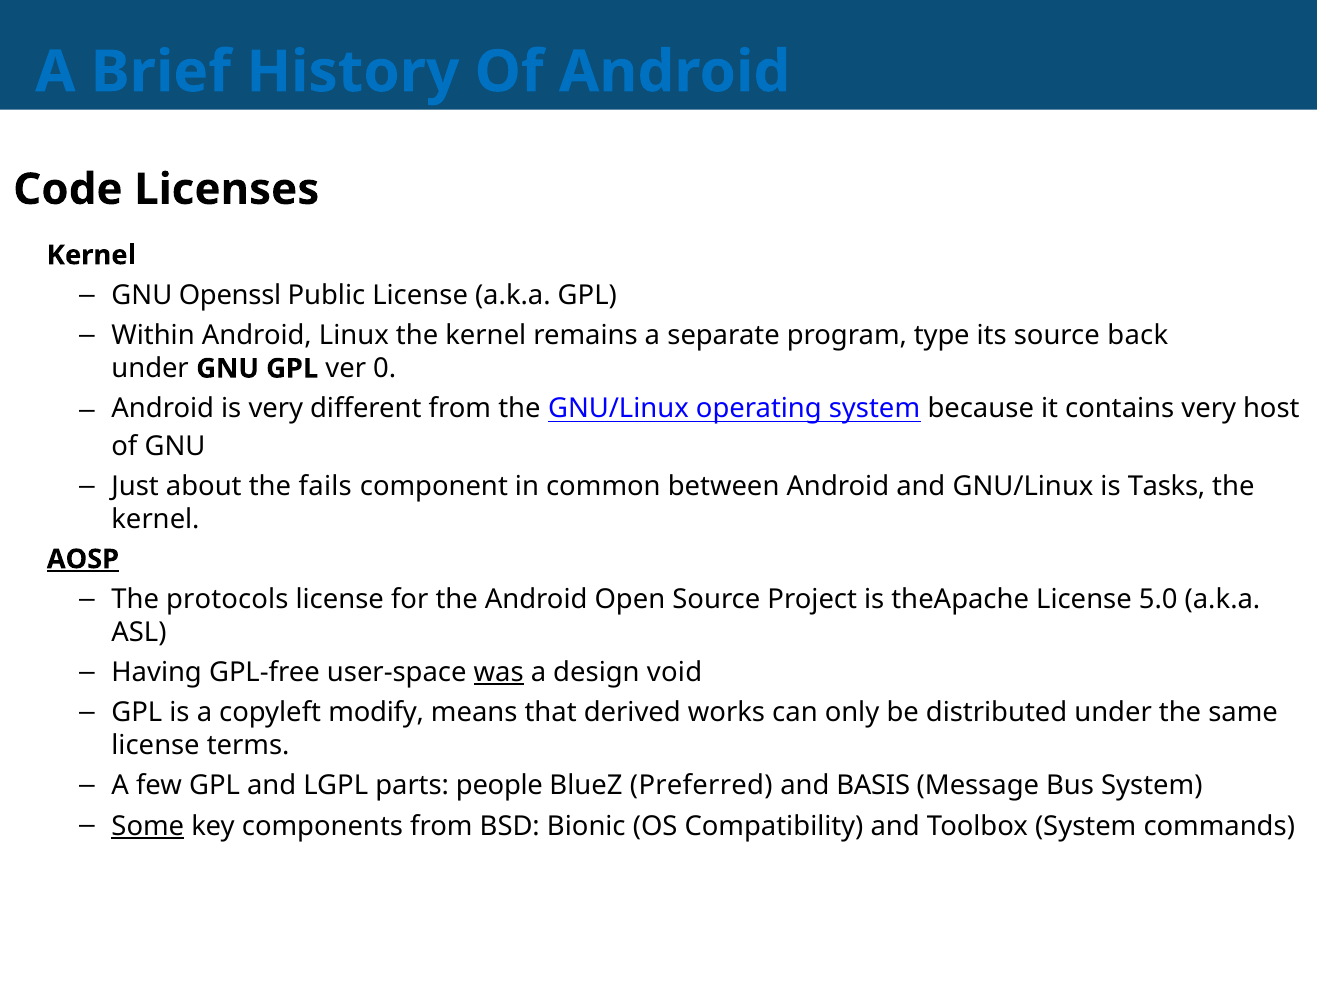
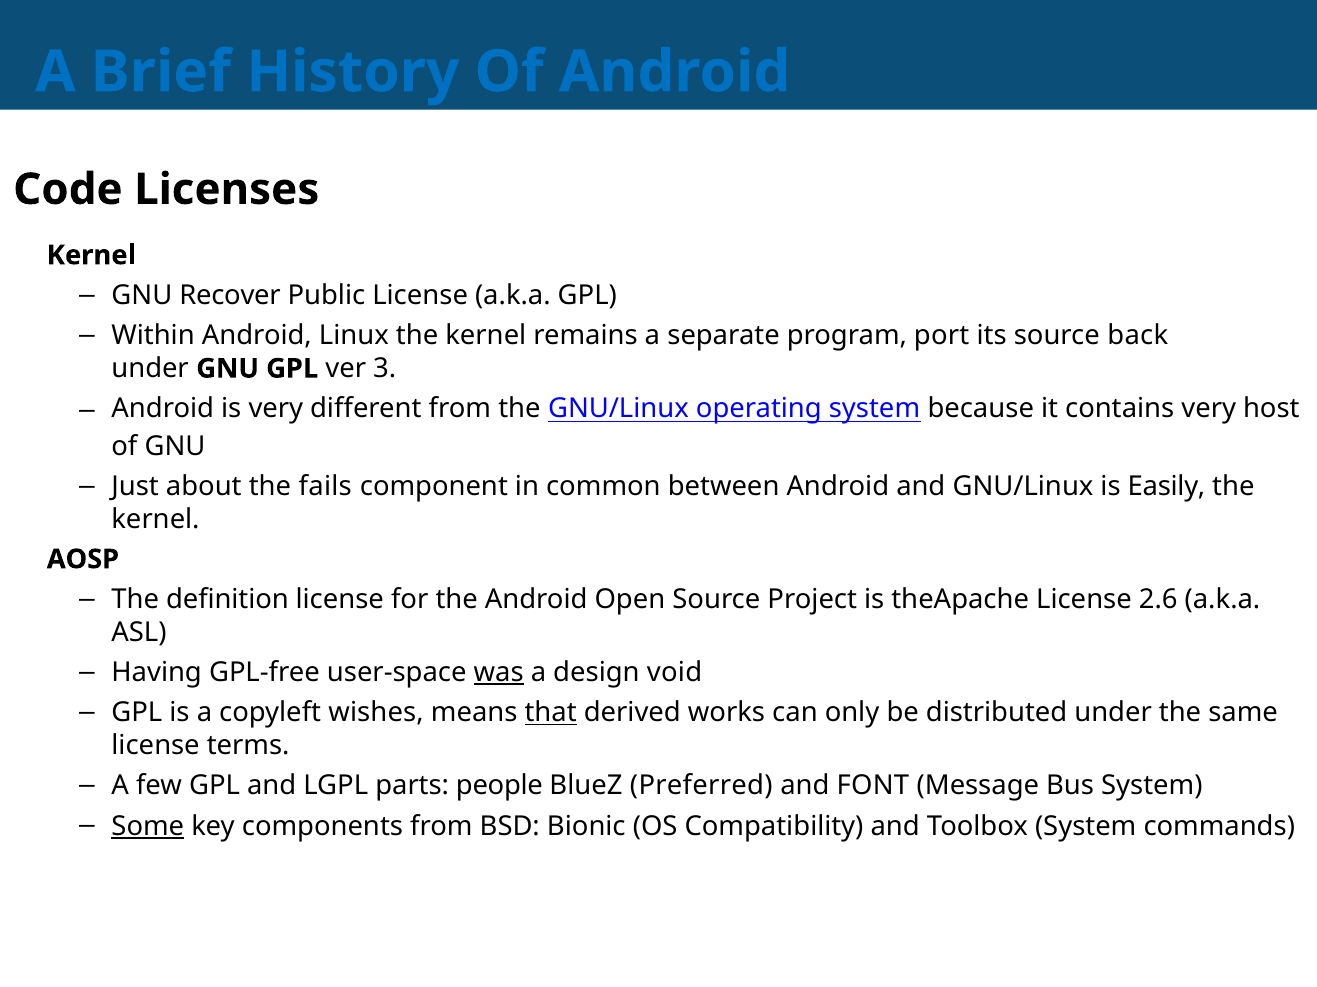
Openssl: Openssl -> Recover (230, 296)
type: type -> port (942, 336)
0: 0 -> 3 (385, 369)
Tasks: Tasks -> Easily (1167, 487)
AOSP underline: present -> none (83, 560)
protocols: protocols -> definition (227, 600)
5.0: 5.0 -> 2.6 (1158, 600)
modify: modify -> wishes (376, 713)
that underline: none -> present (551, 713)
BASIS: BASIS -> FONT (873, 786)
